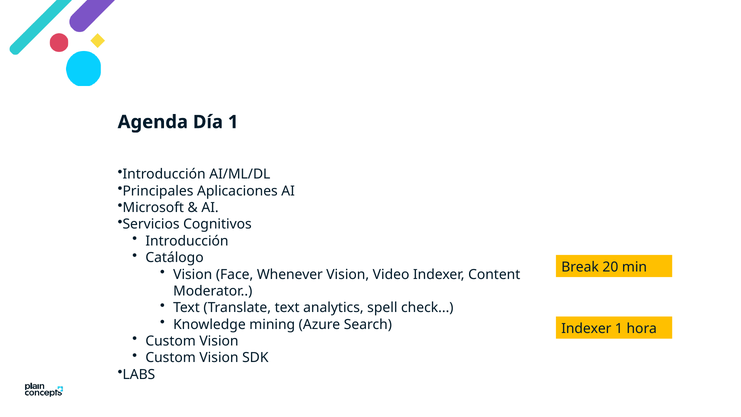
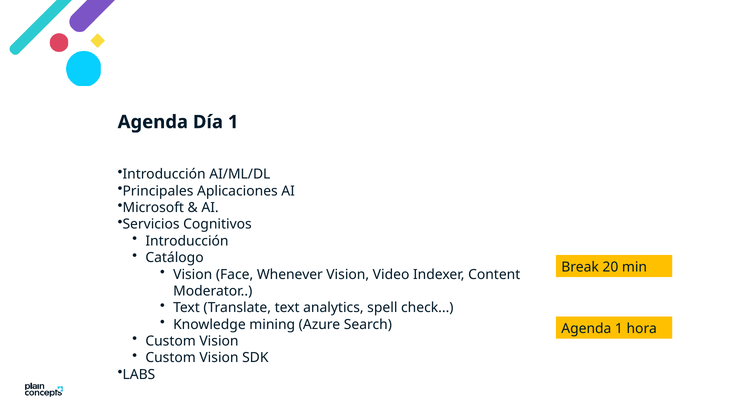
Indexer: Indexer -> Agenda (586, 328)
